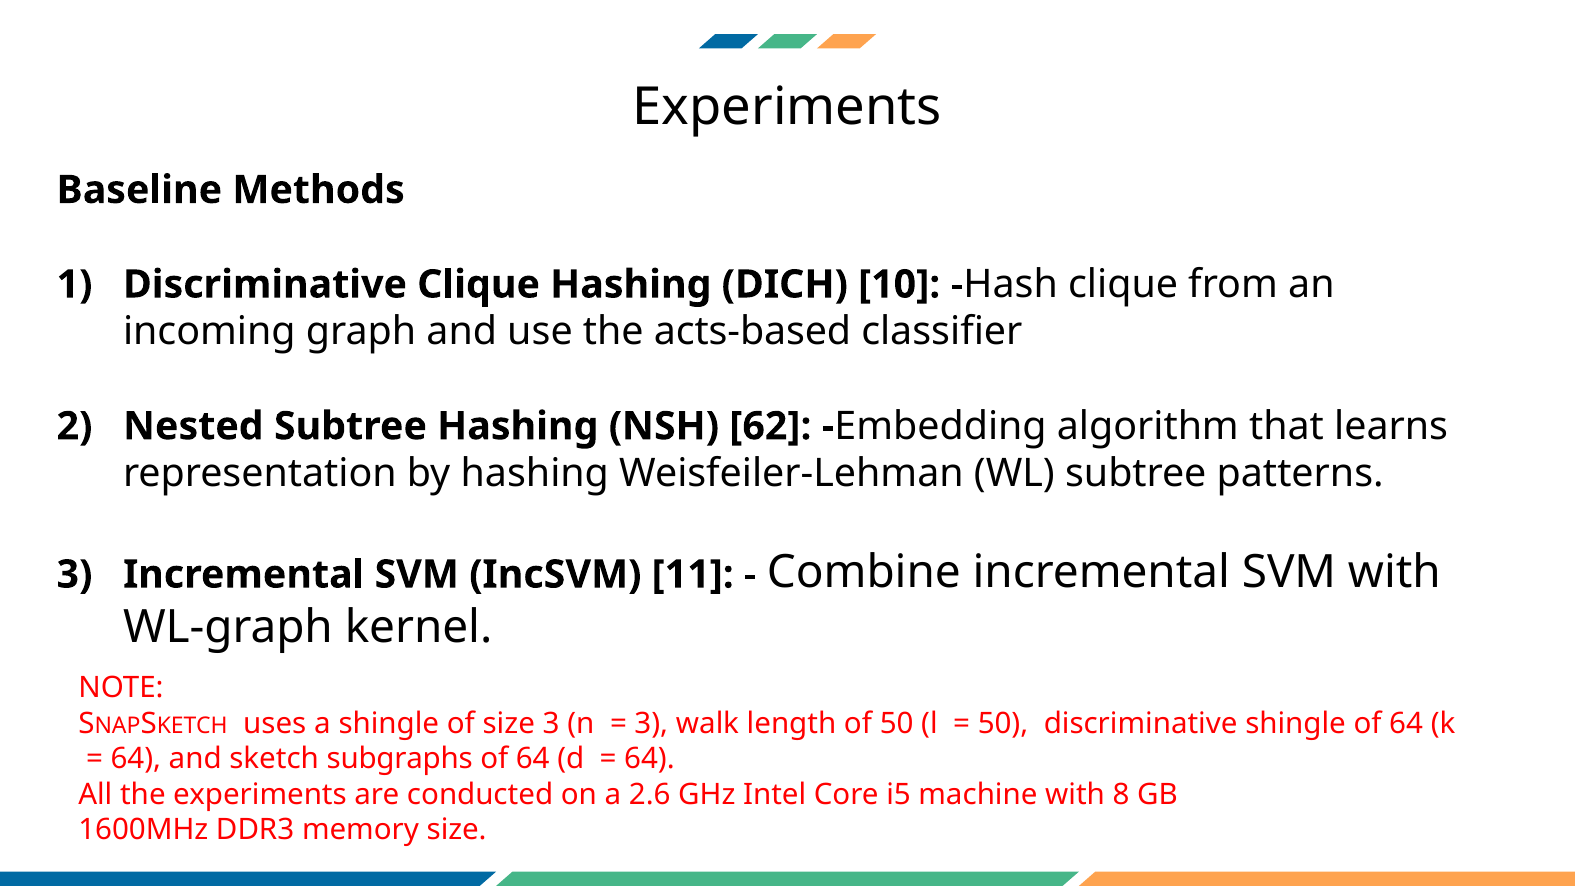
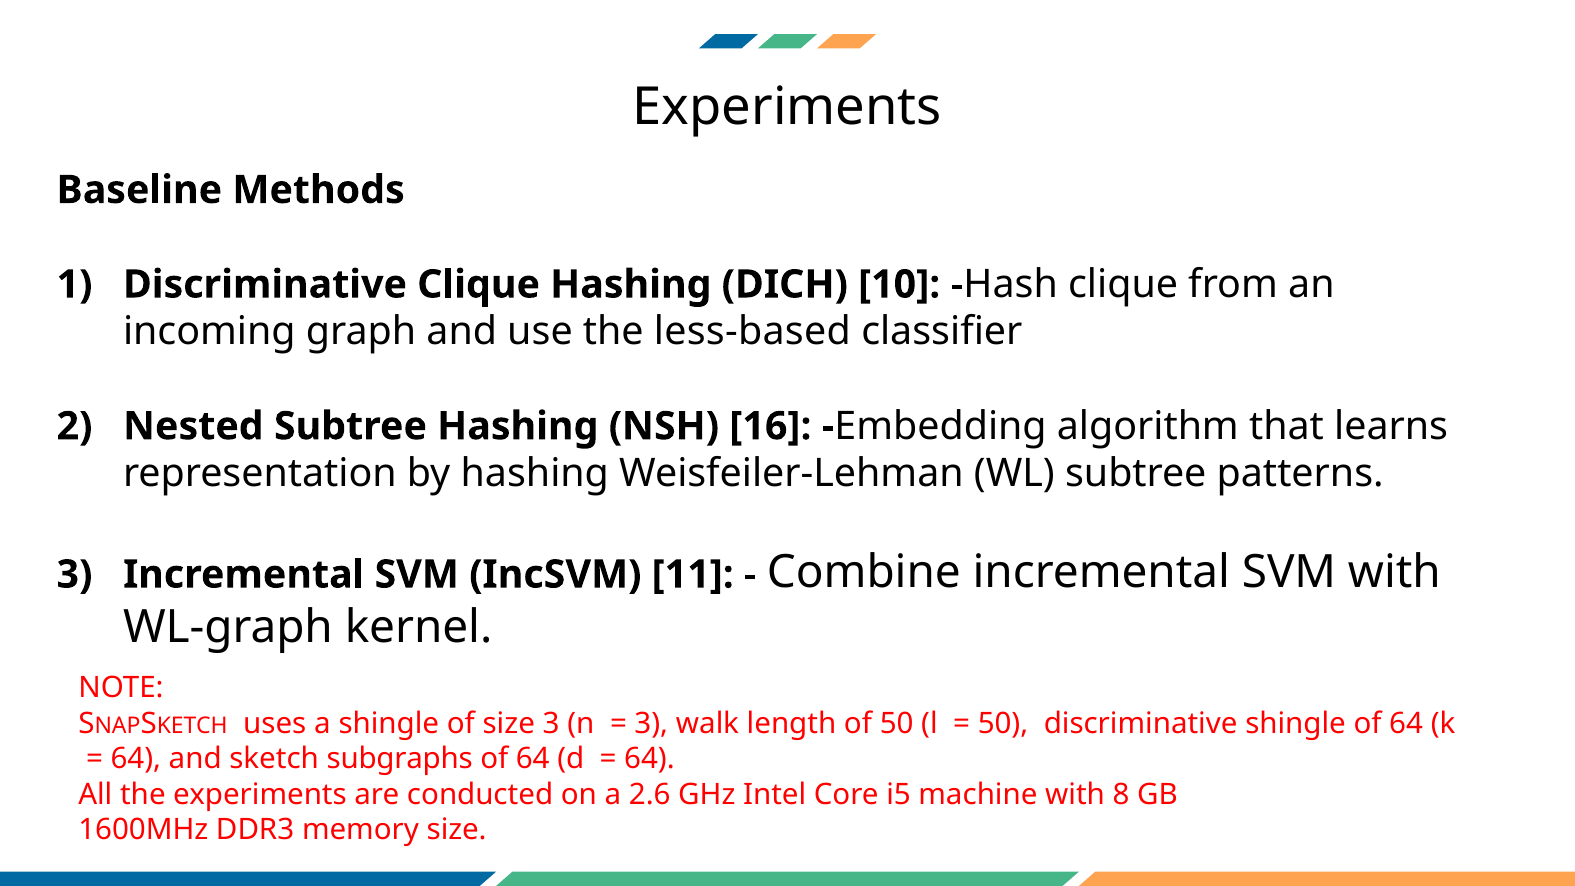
acts-based: acts-based -> less-based (752, 332)
62: 62 -> 16 (770, 426)
